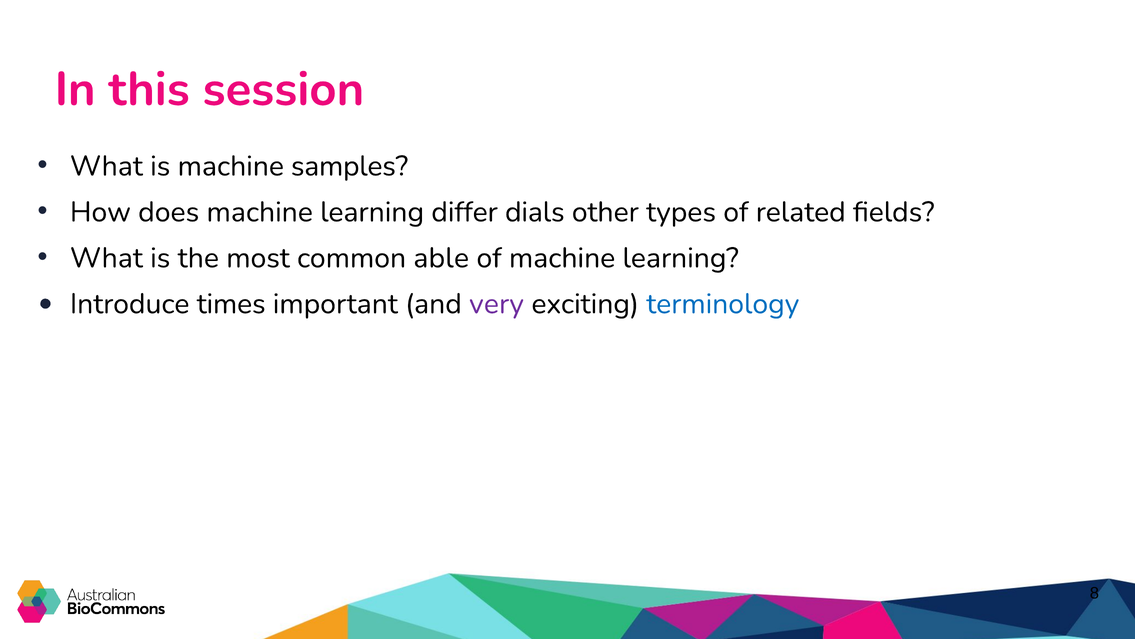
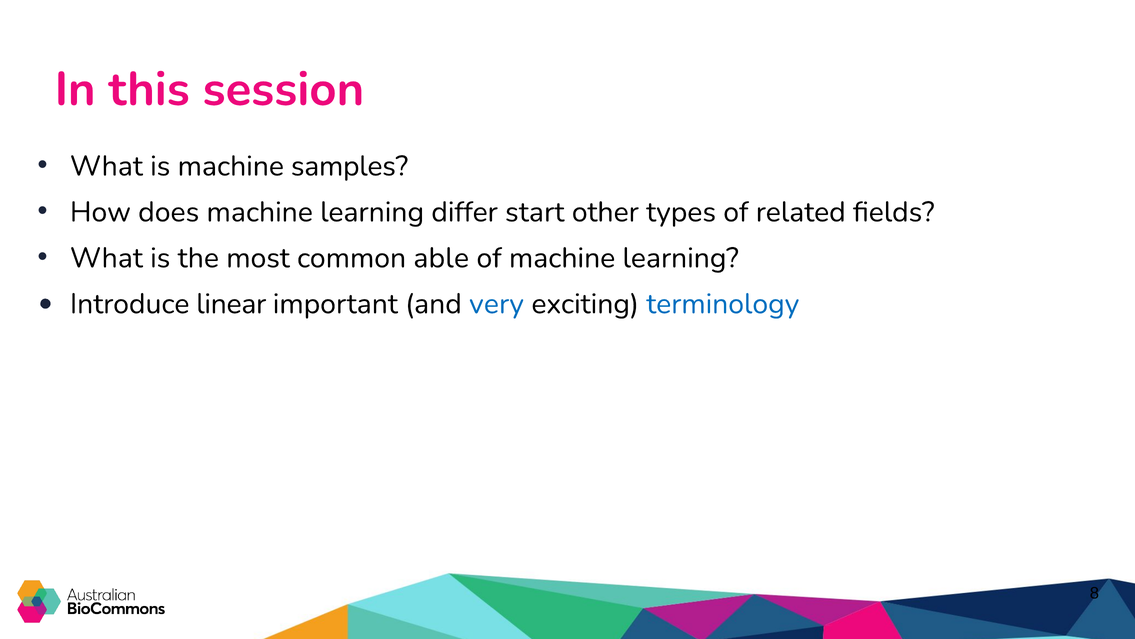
dials: dials -> start (535, 212)
times: times -> linear (231, 304)
very colour: purple -> blue (497, 304)
